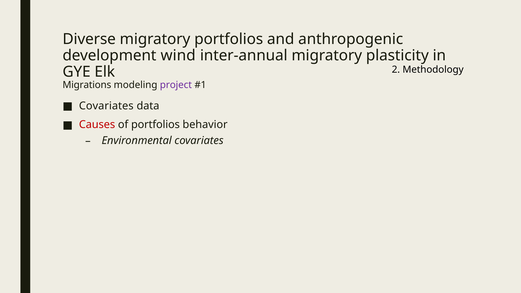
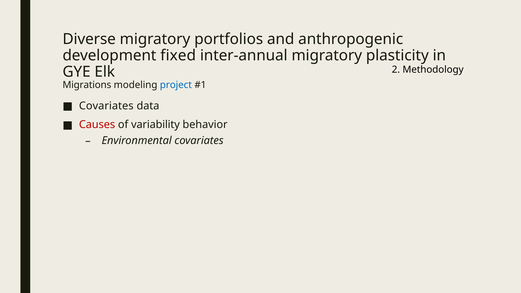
wind: wind -> fixed (178, 55)
project colour: purple -> blue (176, 85)
of portfolios: portfolios -> variability (155, 125)
